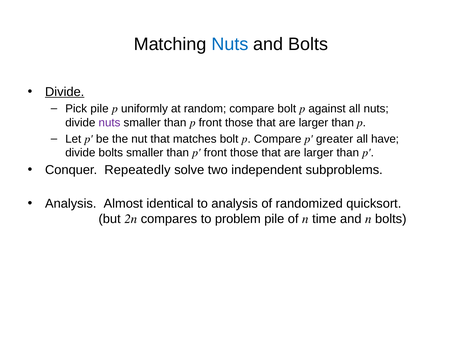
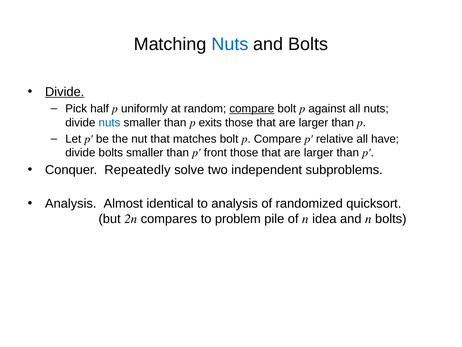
Pick pile: pile -> half (100, 109)
compare underline: none -> present (252, 109)
nuts colour: purple -> blue (109, 122)
p front: front -> exits (210, 122)
greater: greater -> relative (335, 139)
time: time -> idea (324, 219)
